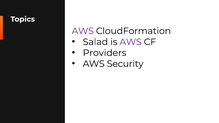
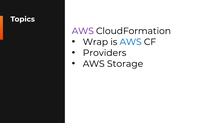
Salad: Salad -> Wrap (95, 42)
AWS colour: purple -> blue (131, 42)
Security: Security -> Storage (125, 64)
